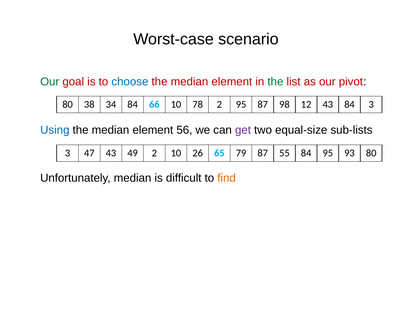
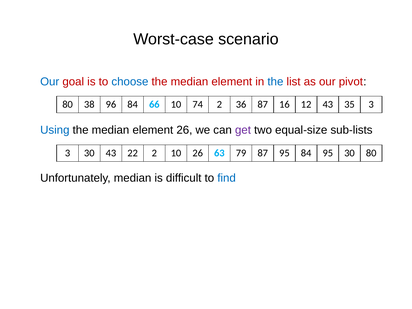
Our colour: green -> blue (50, 82)
the colour: green -> blue (275, 82)
34: 34 -> 96 (111, 105)
78: 78 -> 74 (198, 105)
2 95: 95 -> 36 (241, 105)
98: 98 -> 16 (284, 105)
43 84: 84 -> 35 (349, 105)
element 56: 56 -> 26 (184, 130)
3 47: 47 -> 30 (89, 153)
49: 49 -> 22 (133, 153)
65: 65 -> 63 (219, 153)
87 55: 55 -> 95 (284, 153)
95 93: 93 -> 30 (349, 153)
find colour: orange -> blue (227, 178)
